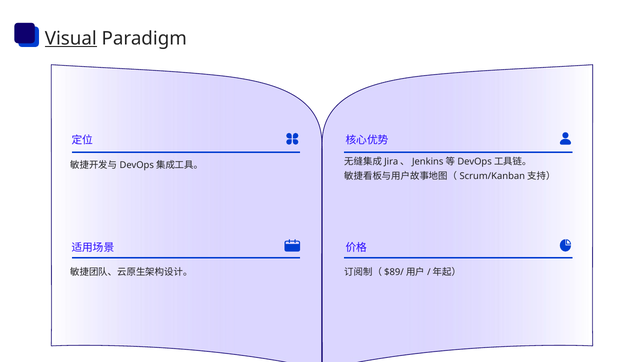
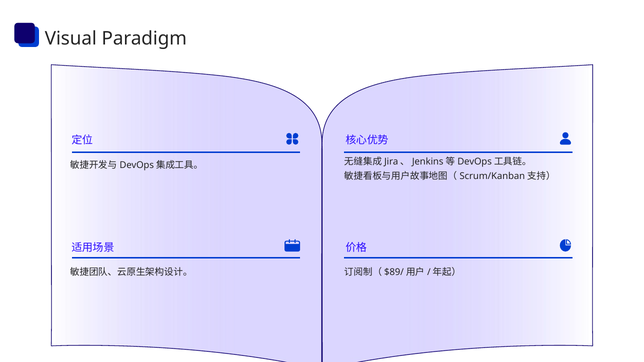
Visual underline: present -> none (71, 39)
